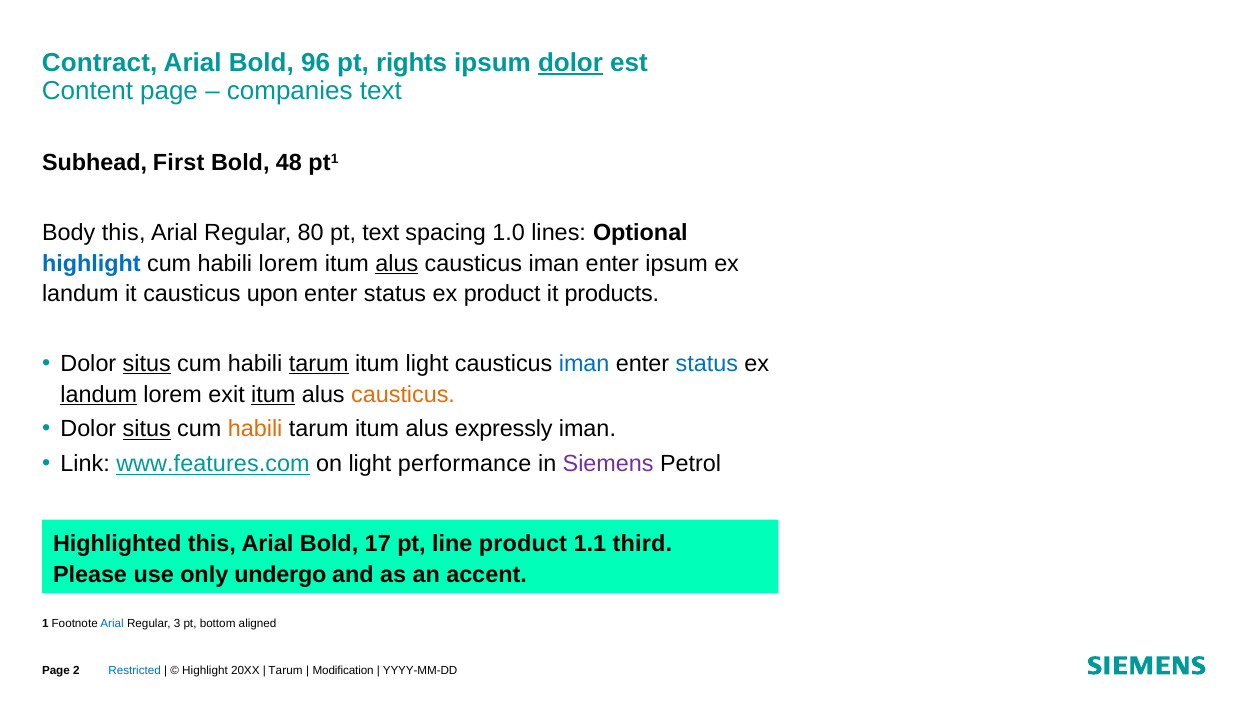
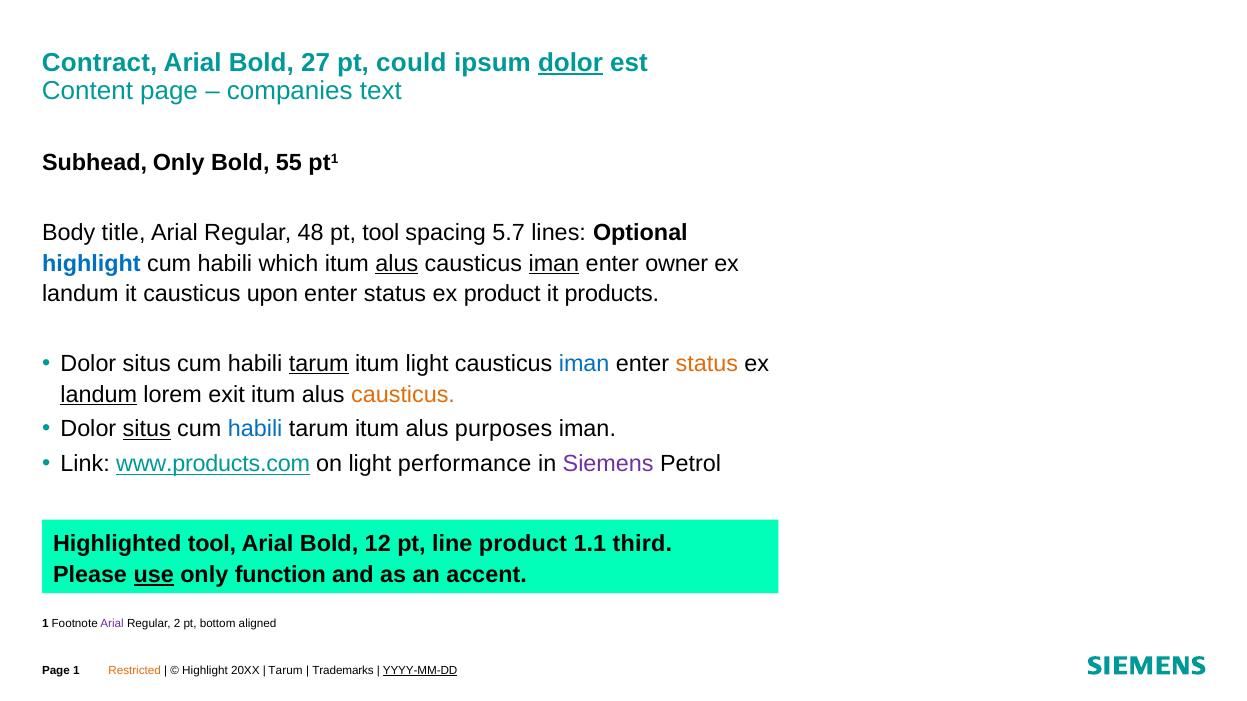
96: 96 -> 27 (316, 63)
rights: rights -> could (411, 63)
Subhead First: First -> Only (179, 163)
48: 48 -> 55 (289, 163)
Body this: this -> title (124, 233)
80: 80 -> 48 (311, 233)
pt text: text -> tool (381, 233)
1.0: 1.0 -> 5.7 (509, 233)
habili lorem: lorem -> which (288, 264)
iman underline: none -> present (554, 264)
enter ipsum: ipsum -> owner (677, 264)
situs underline: present -> none (147, 364)
status colour: blue -> orange (707, 364)
itum underline: present -> none (273, 395)
habili colour: orange -> blue (255, 430)
expressly: expressly -> purposes (504, 430)
www.features.com: www.features.com -> www.products.com (213, 464)
Highlighted this: this -> tool (212, 544)
17: 17 -> 12 (378, 544)
use underline: none -> present (154, 575)
undergo: undergo -> function (280, 575)
Arial colour: blue -> purple (112, 624)
3: 3 -> 2 (177, 624)
Page 2: 2 -> 1 (76, 671)
Restricted colour: blue -> orange (135, 671)
Modification: Modification -> Trademarks (343, 671)
YYYY-MM-DD underline: none -> present (420, 671)
